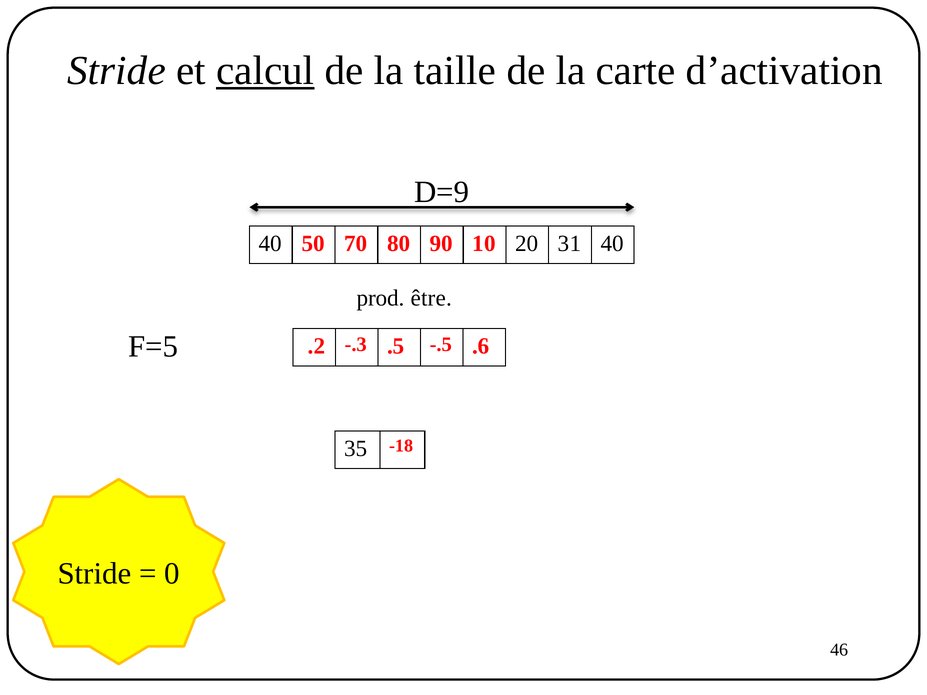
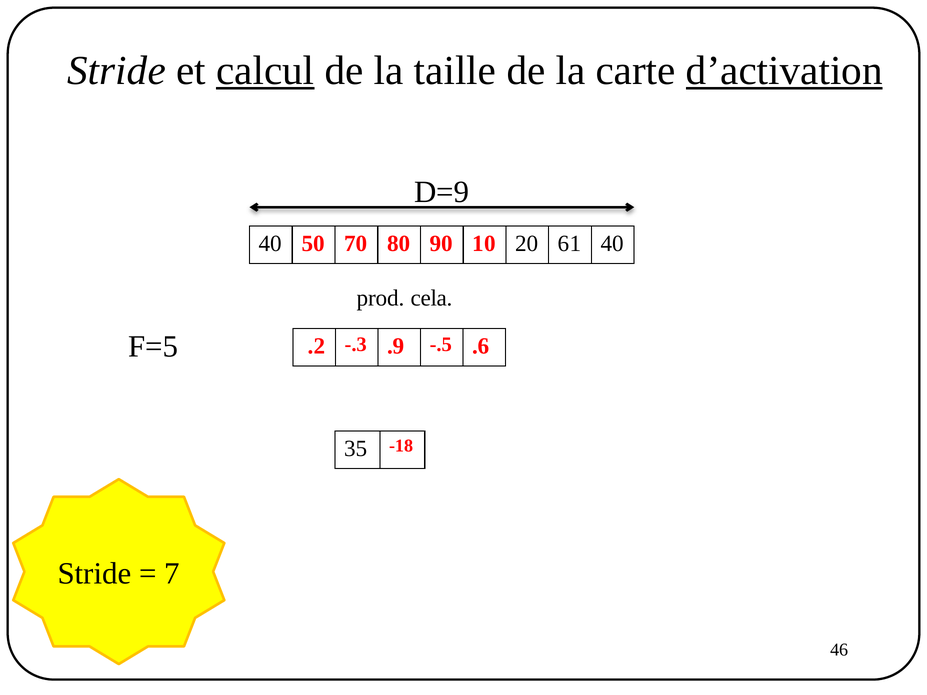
d’activation underline: none -> present (784, 71)
31: 31 -> 61 (570, 244)
être: être -> cela (432, 298)
.5: .5 -> .9 (396, 346)
0: 0 -> 7 (172, 574)
